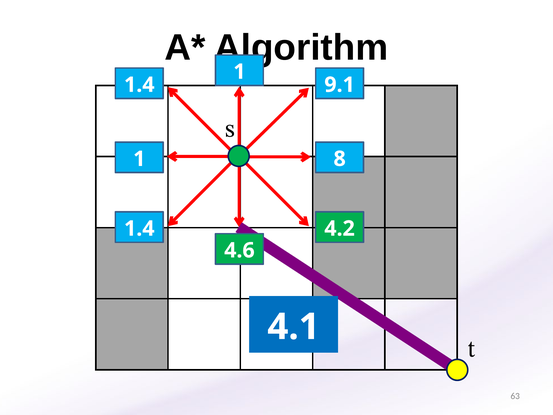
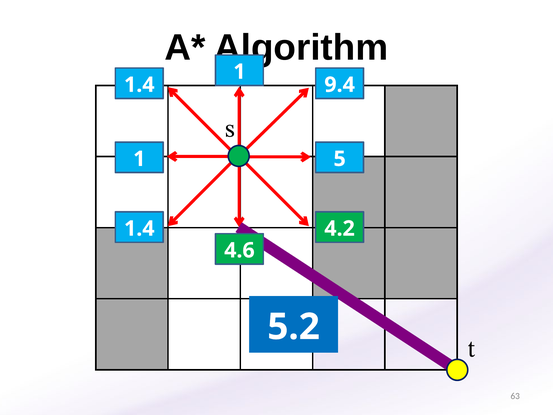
9.1: 9.1 -> 9.4 (340, 85)
8: 8 -> 5 (340, 159)
4.1: 4.1 -> 5.2 (294, 327)
